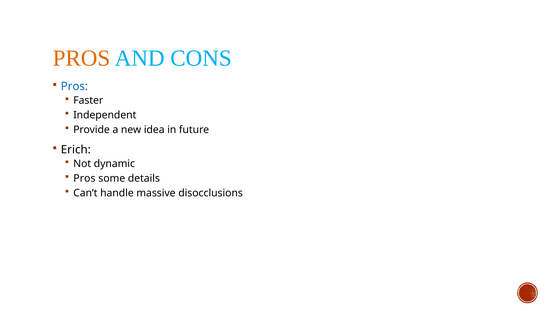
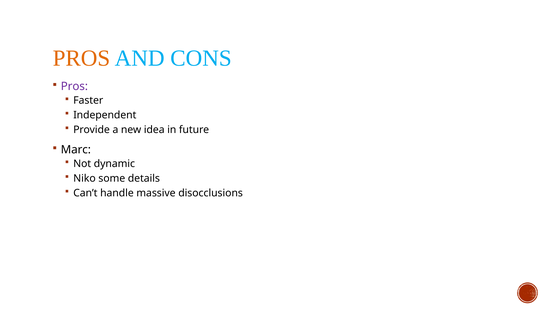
Pros colour: blue -> purple (74, 86)
Erich: Erich -> Marc (76, 150)
Pros: Pros -> Niko (84, 178)
